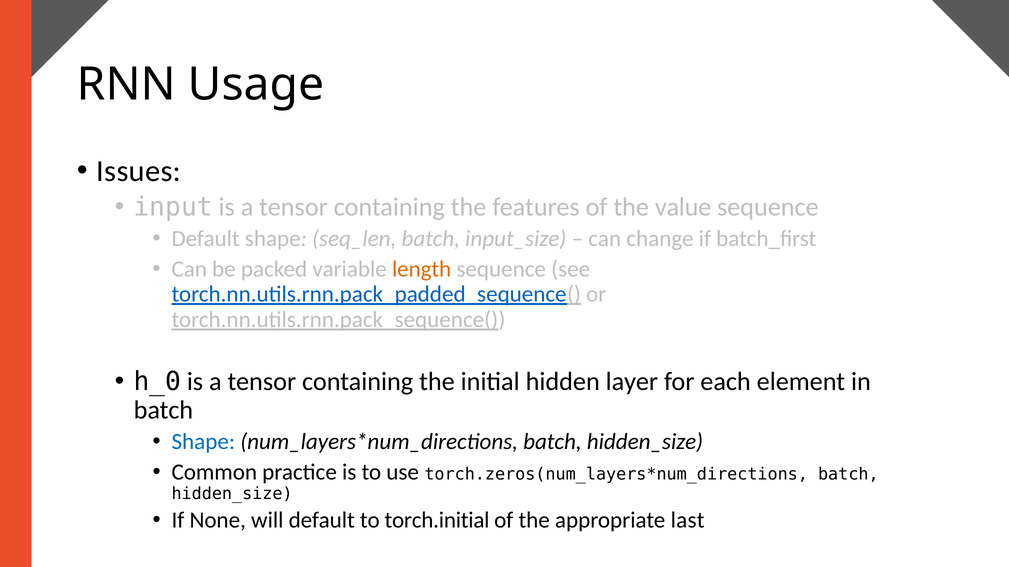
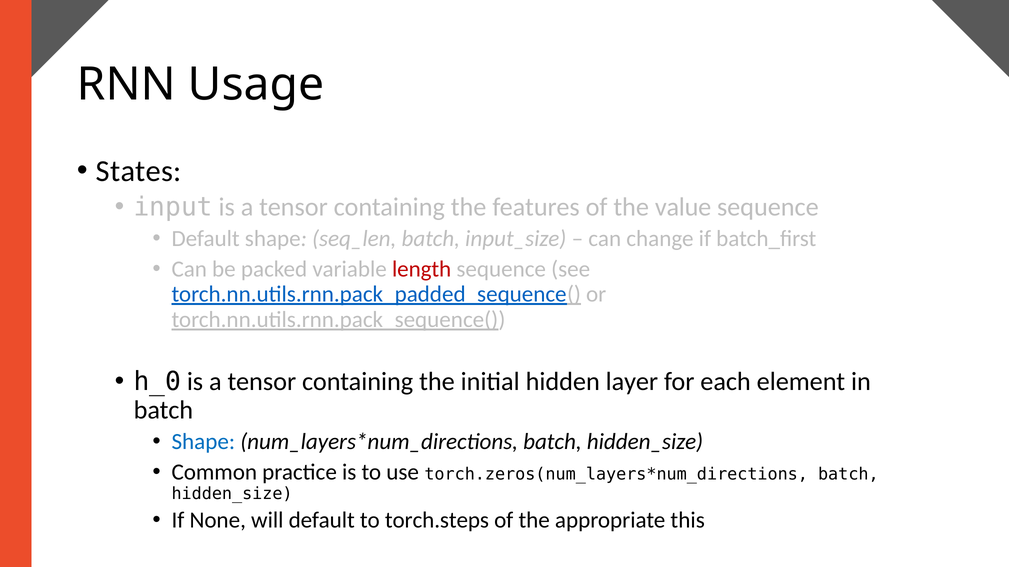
Issues: Issues -> States (139, 171)
length colour: orange -> red (422, 269)
torch.initial: torch.initial -> torch.steps (437, 521)
last: last -> this (688, 521)
